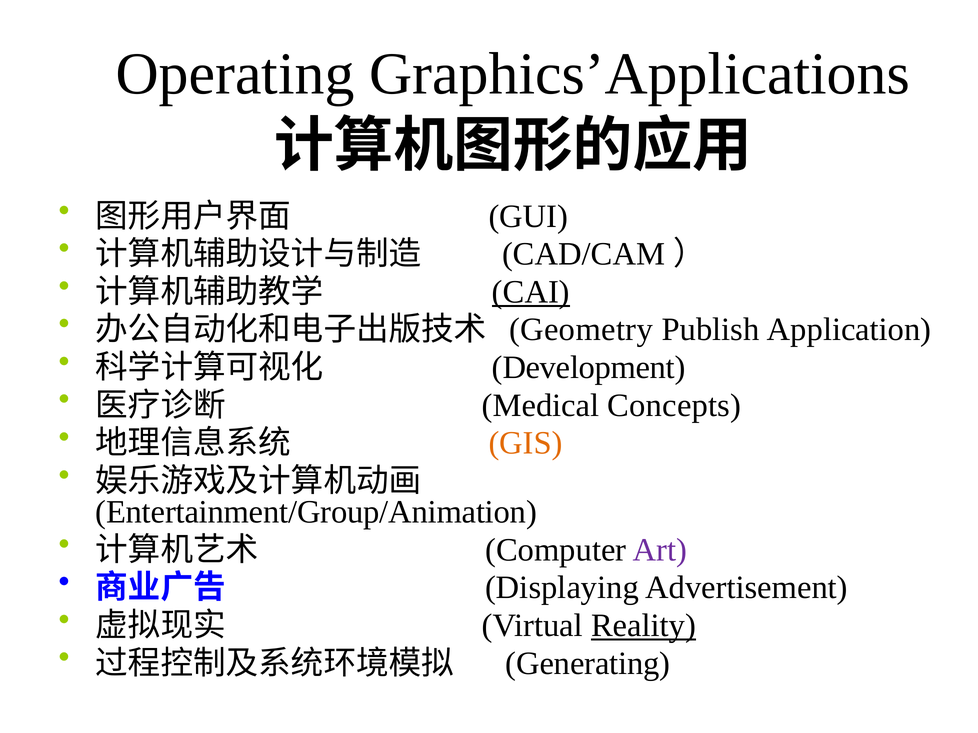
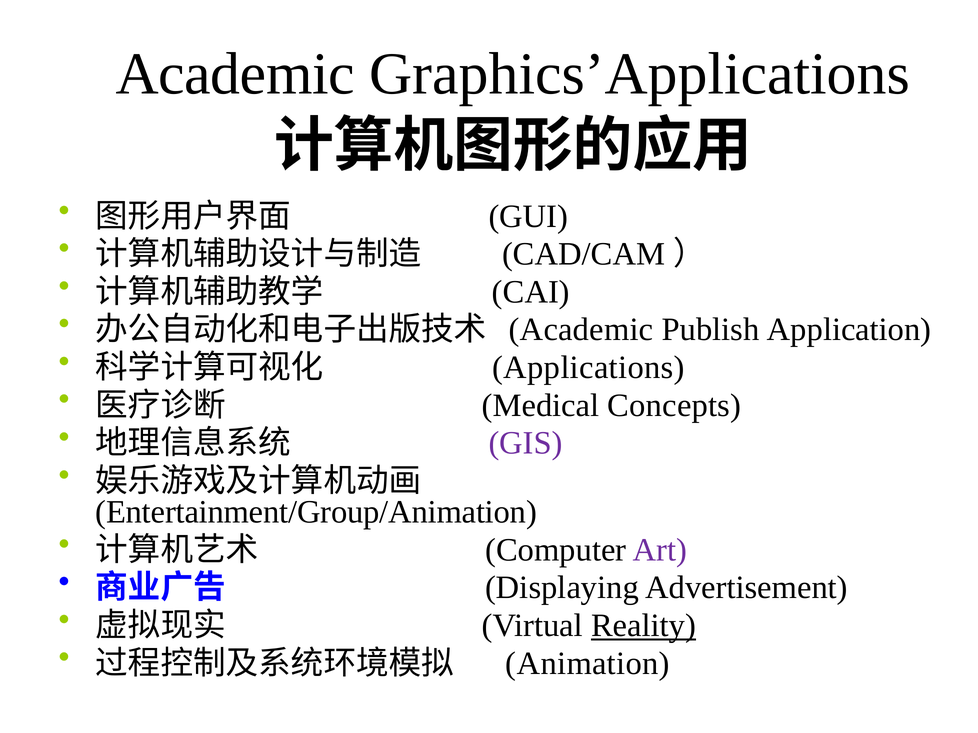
Operating: Operating -> Academic (235, 74)
CAI underline: present -> none (531, 292)
Geometry: Geometry -> Academic (581, 330)
Development: Development -> Applications (588, 368)
GIS colour: orange -> purple (526, 443)
Generating: Generating -> Animation (588, 664)
